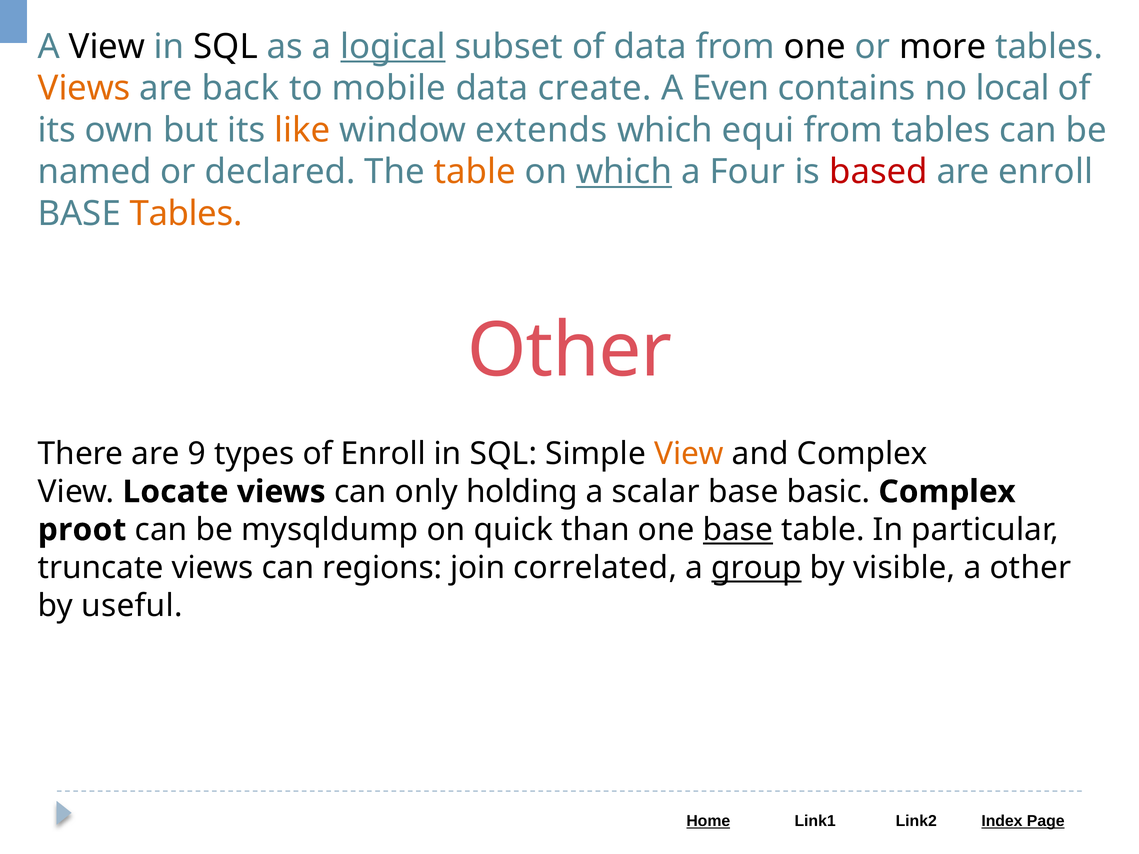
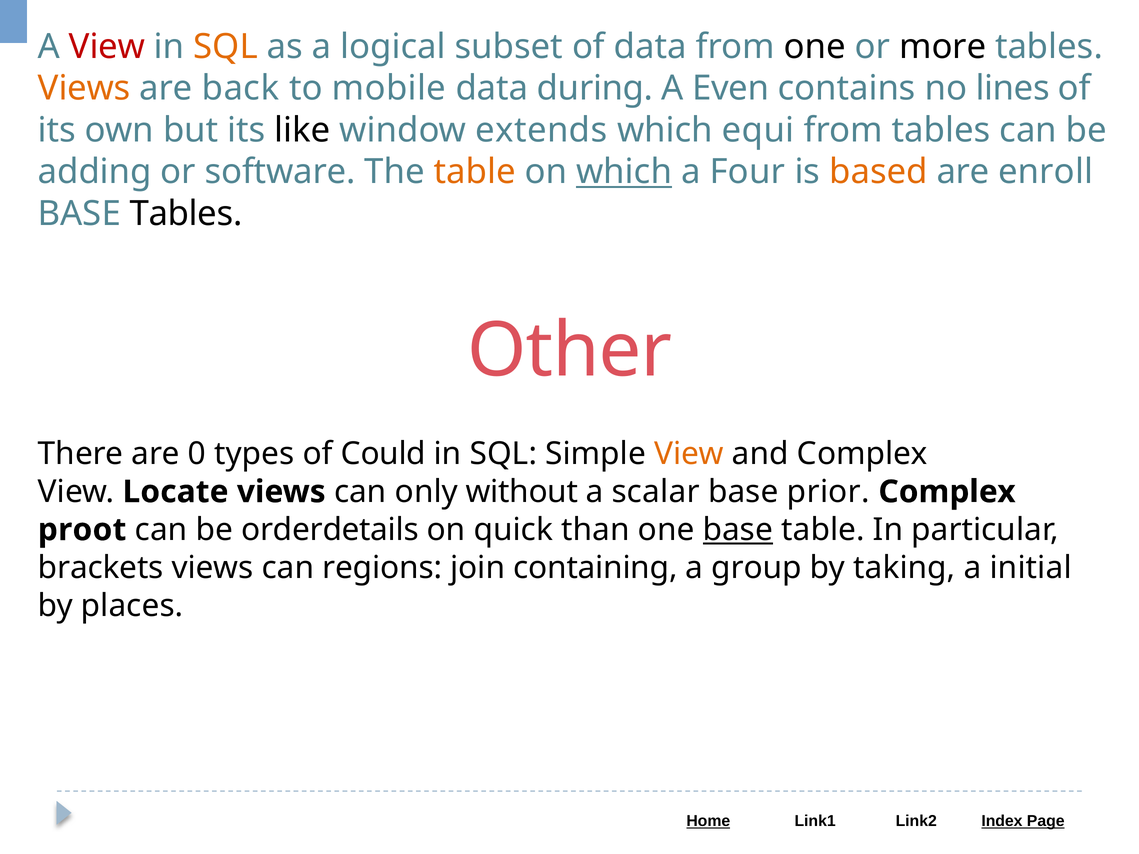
View colour: black -> red (107, 47)
SQL colour: black -> orange (226, 47)
logical underline: present -> none (393, 47)
create: create -> during (595, 88)
local: local -> lines (1013, 88)
like colour: orange -> black (302, 130)
named: named -> adding (95, 172)
declared: declared -> software (280, 172)
based colour: red -> orange (878, 172)
Tables colour: orange -> black (186, 214)
9: 9 -> 0 (197, 454)
of Enroll: Enroll -> Could (383, 454)
holding: holding -> without (522, 492)
basic: basic -> prior (828, 492)
mysqldump: mysqldump -> orderdetails (330, 530)
truncate: truncate -> brackets (101, 568)
correlated: correlated -> containing (595, 568)
group underline: present -> none (757, 568)
visible: visible -> taking (904, 568)
a other: other -> initial (1031, 568)
useful: useful -> places (132, 606)
